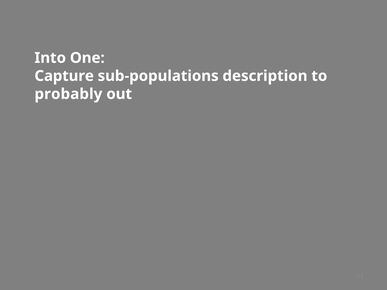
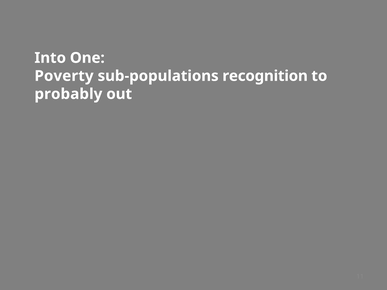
Capture: Capture -> Poverty (64, 76)
description: description -> recognition (265, 76)
